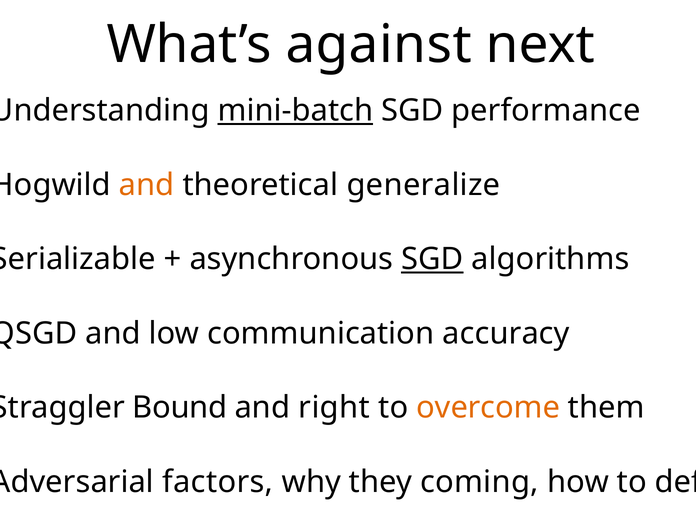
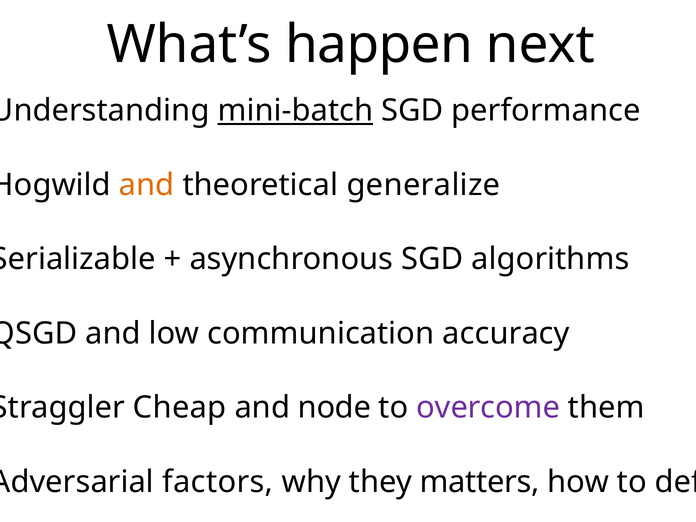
against: against -> happen (379, 45)
SGD underline: present -> none (432, 259)
Bound: Bound -> Cheap (180, 408)
right: right -> node (334, 408)
overcome colour: orange -> purple (488, 408)
coming: coming -> matters (480, 482)
